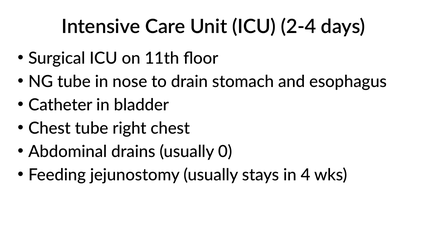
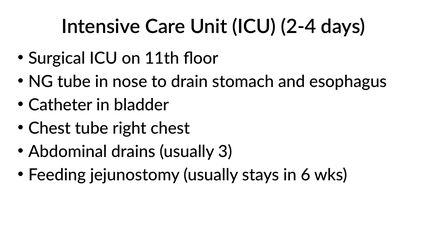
0: 0 -> 3 (225, 152)
4: 4 -> 6 (306, 175)
